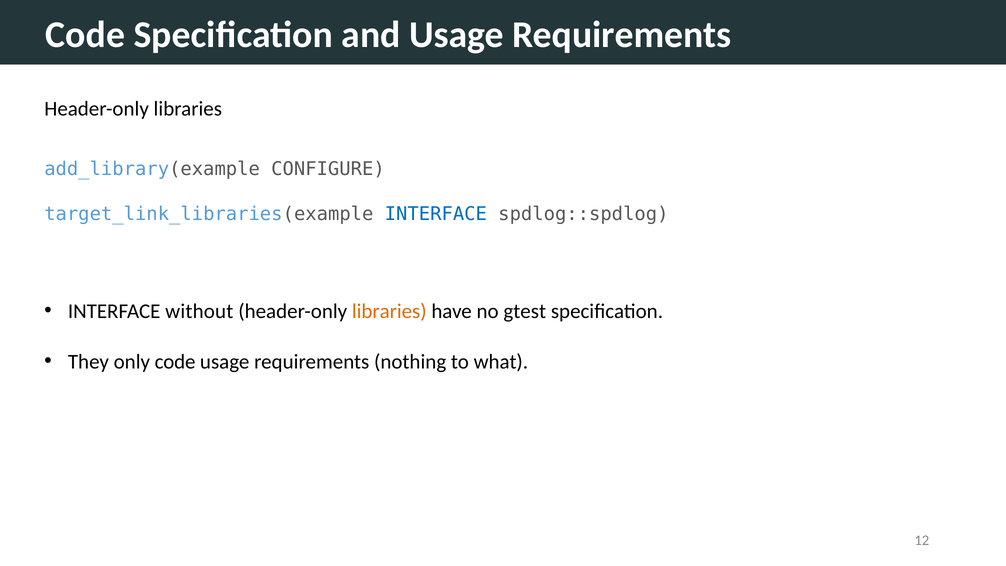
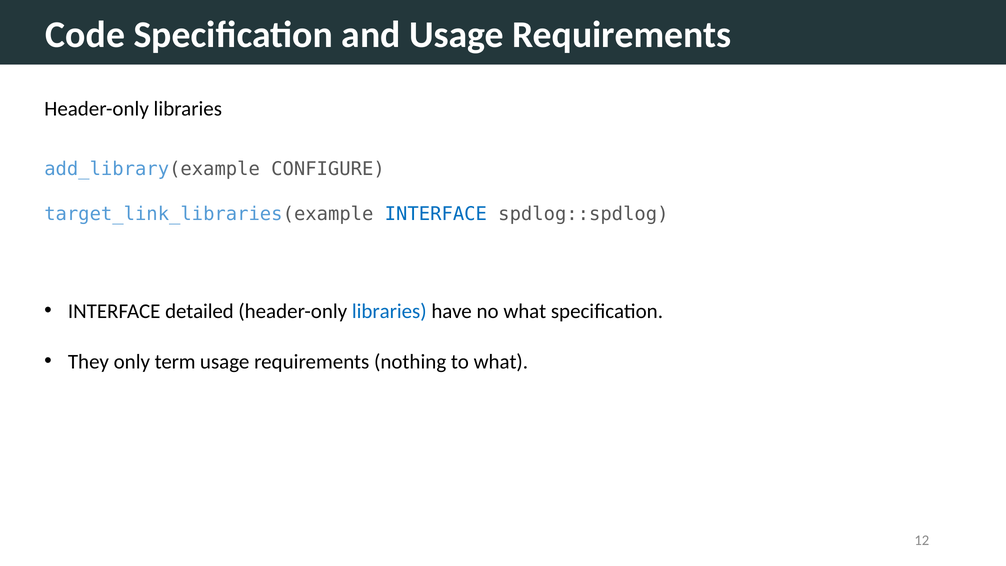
without: without -> detailed (199, 311)
libraries colour: orange -> blue (389, 311)
no gtest: gtest -> what (525, 311)
only code: code -> term (175, 362)
